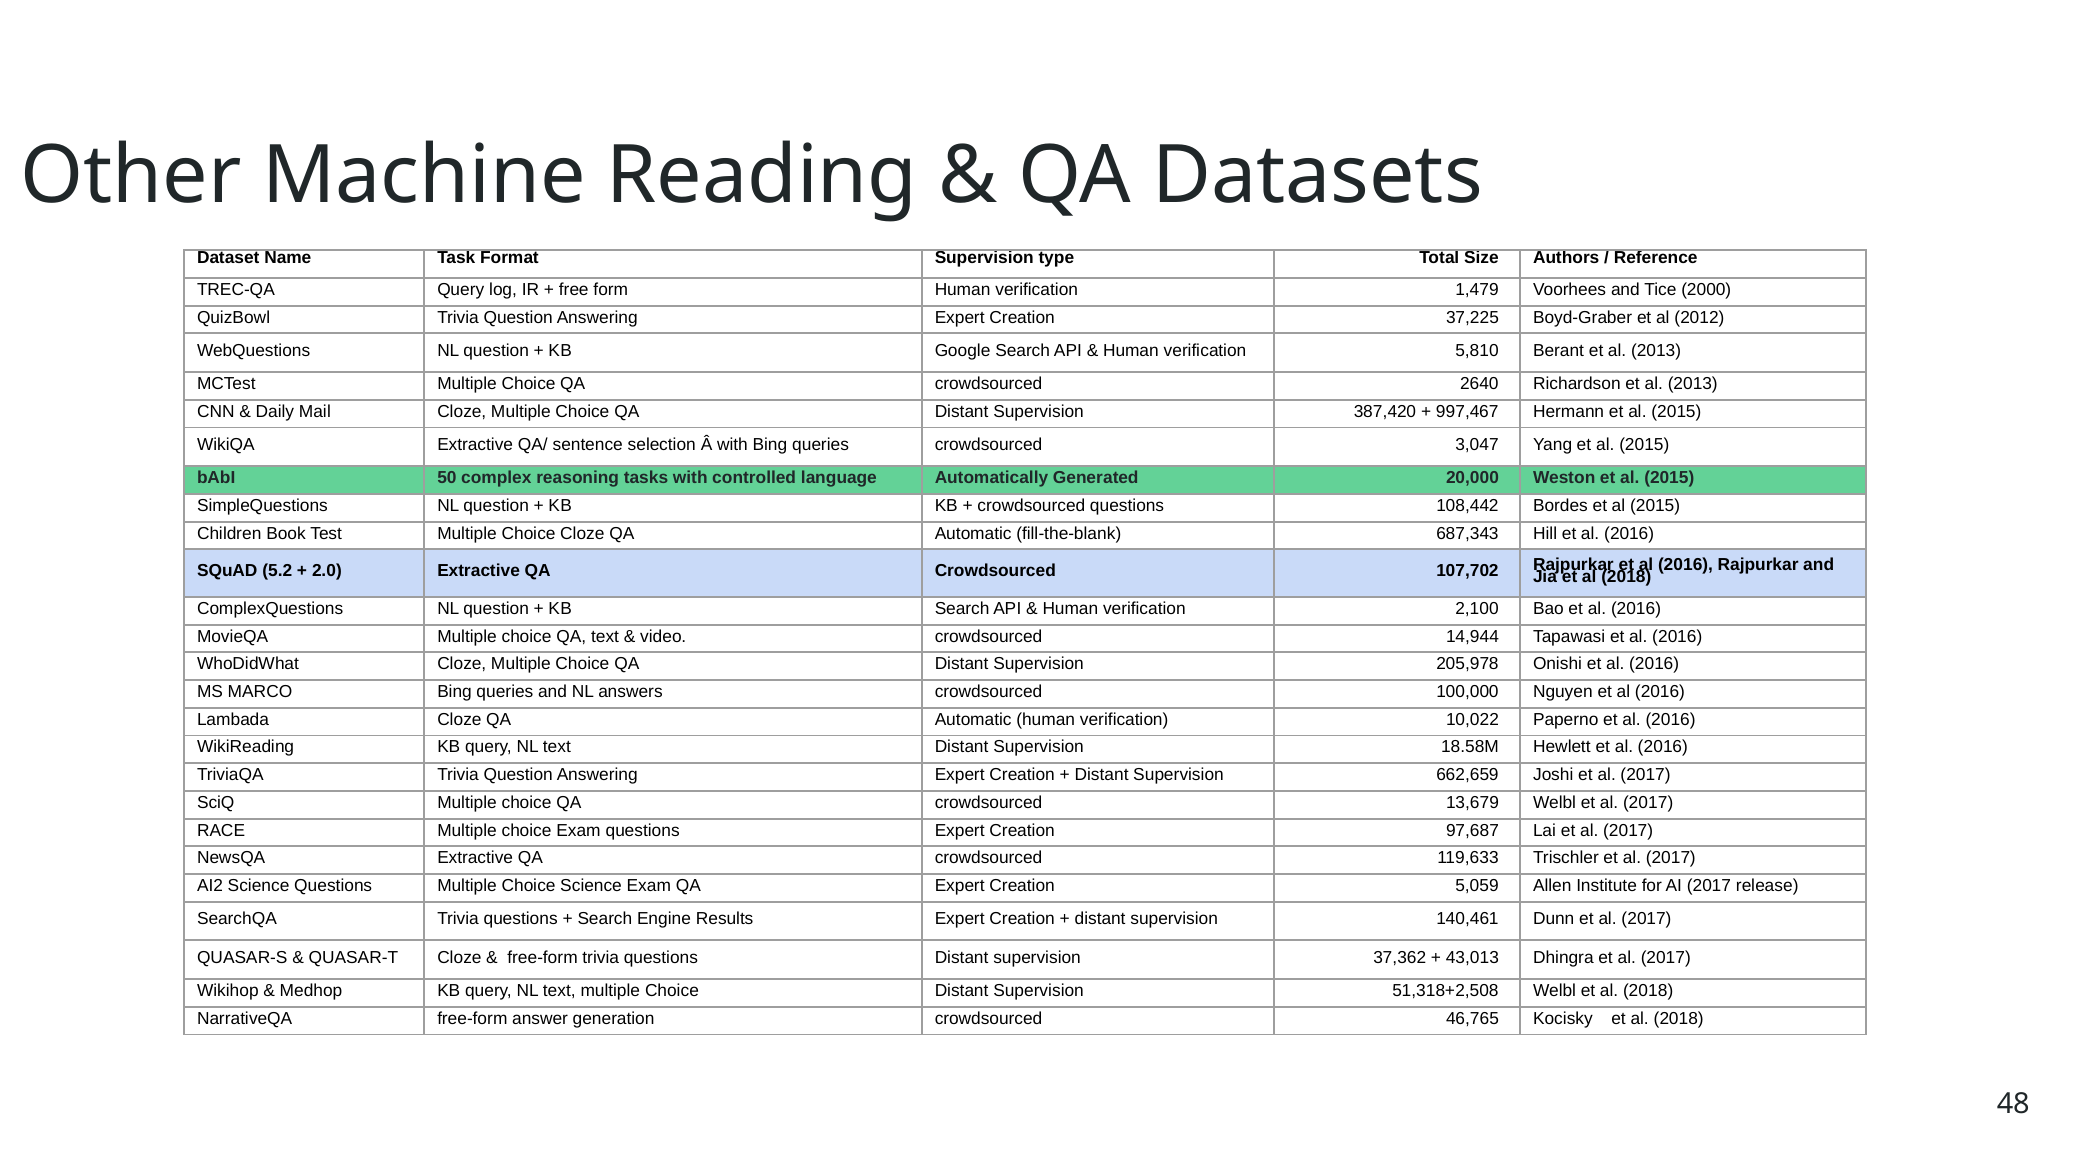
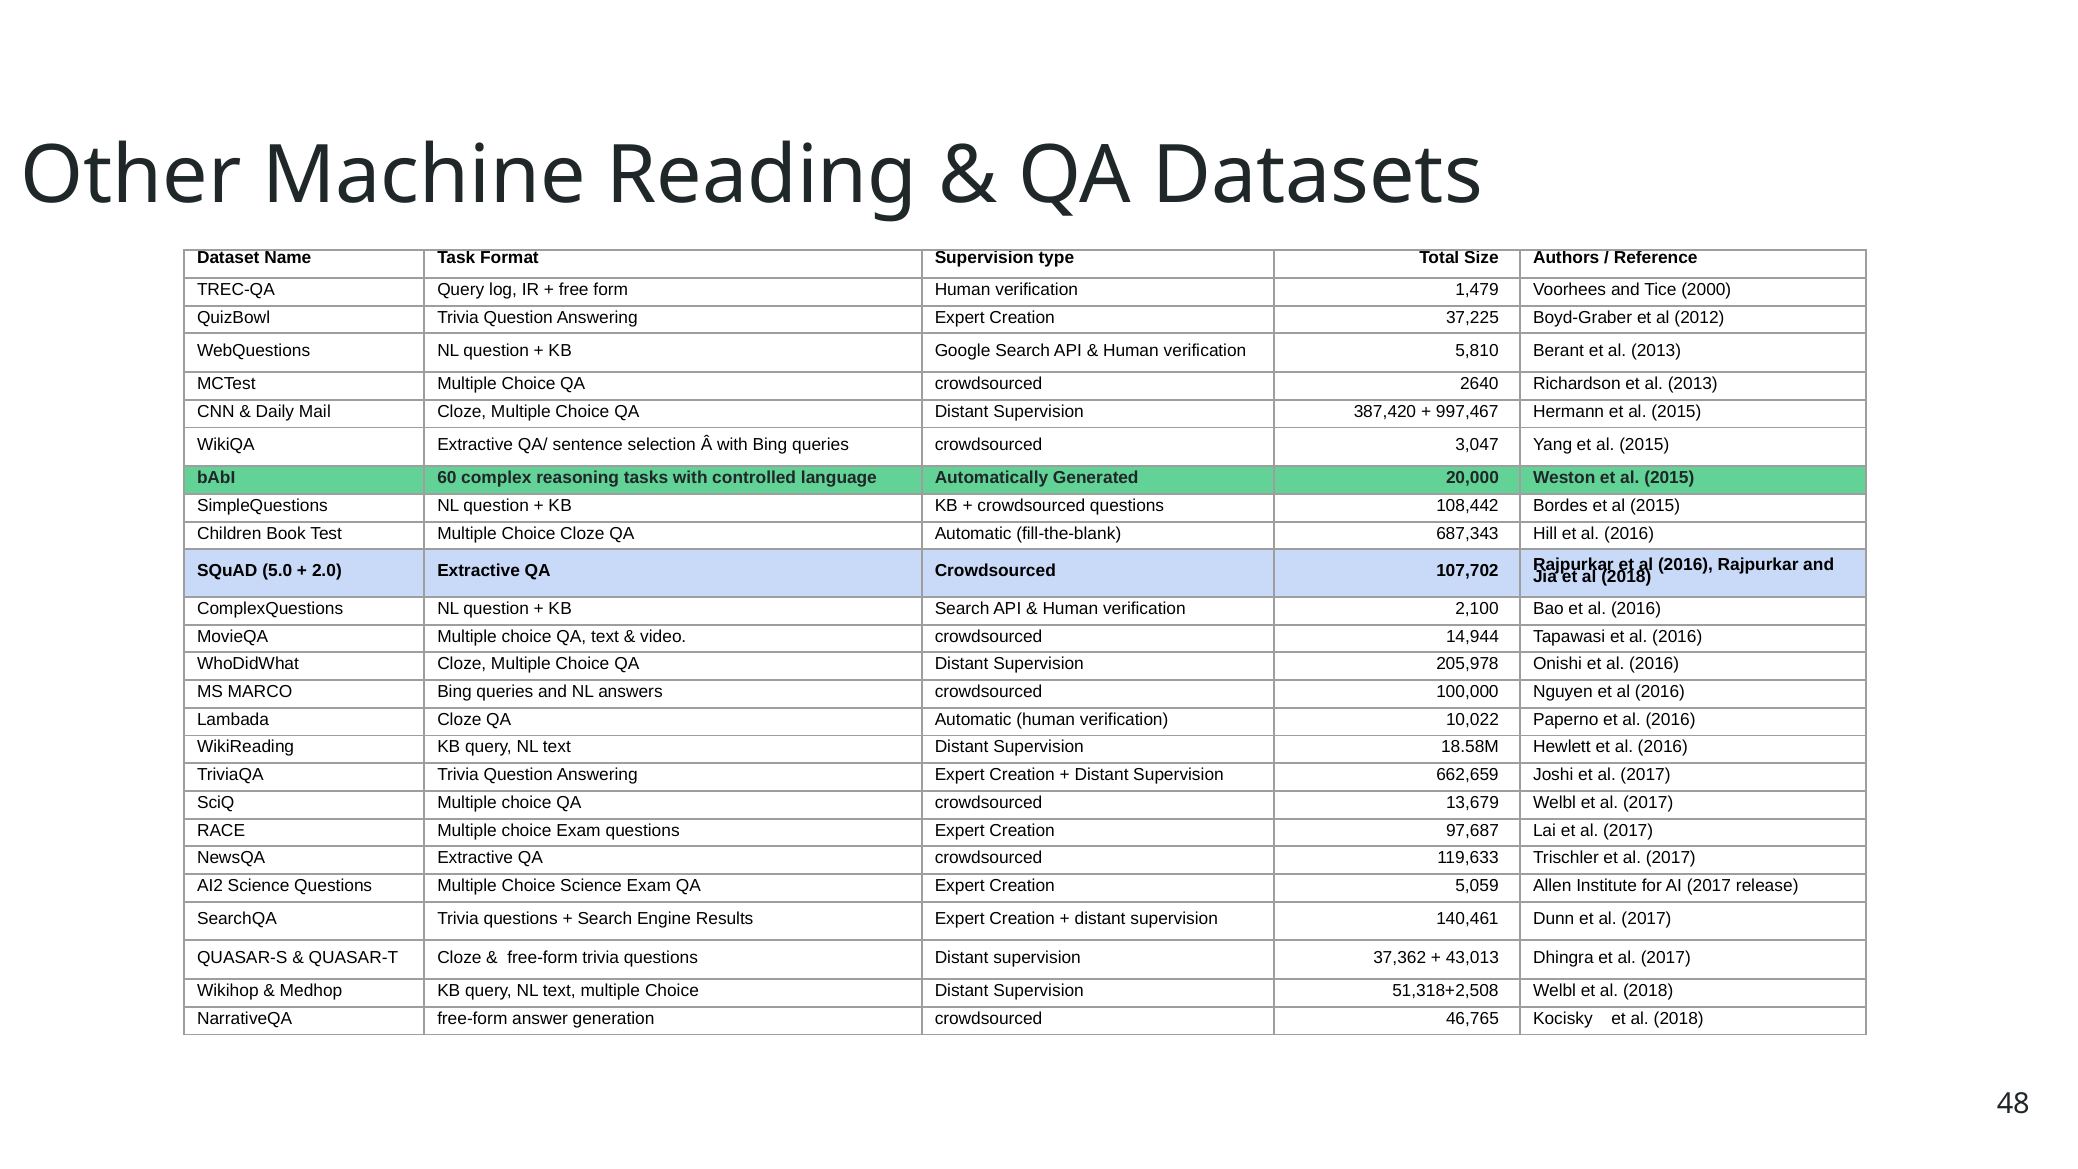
50: 50 -> 60 (447, 478)
5.2: 5.2 -> 5.0 (277, 571)
